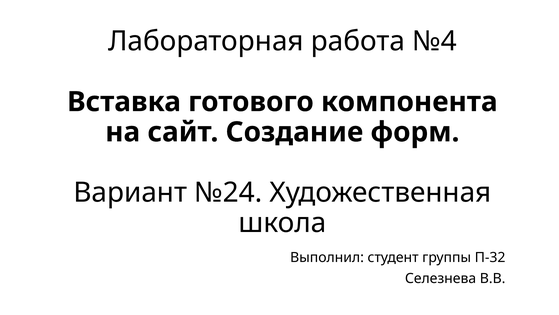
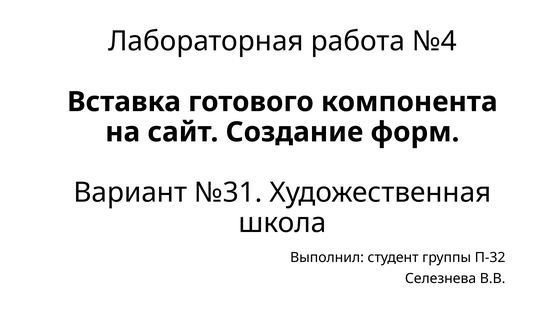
№24: №24 -> №31 (228, 192)
